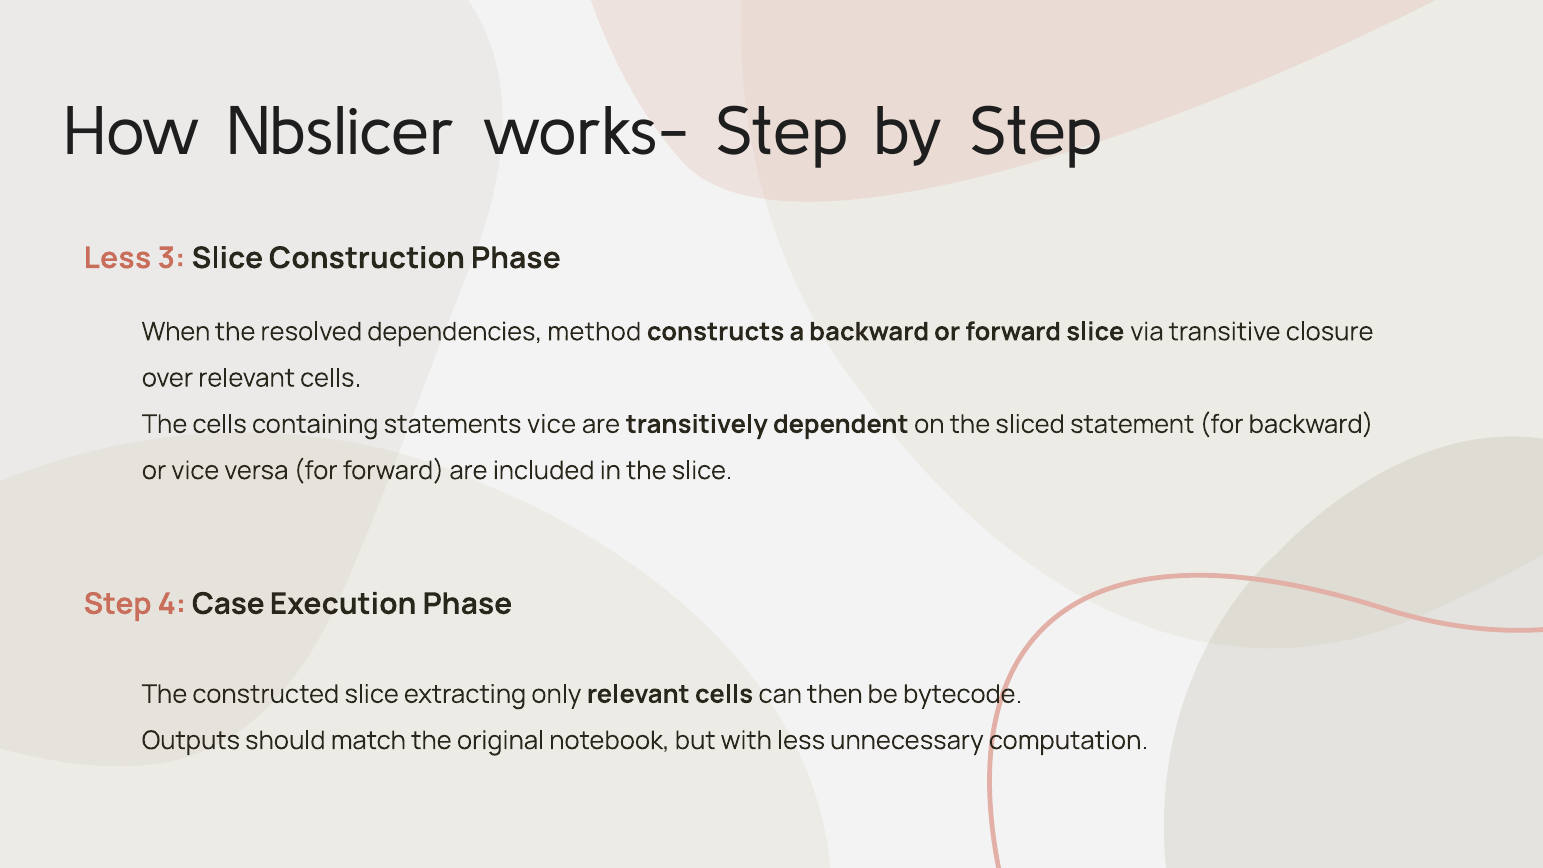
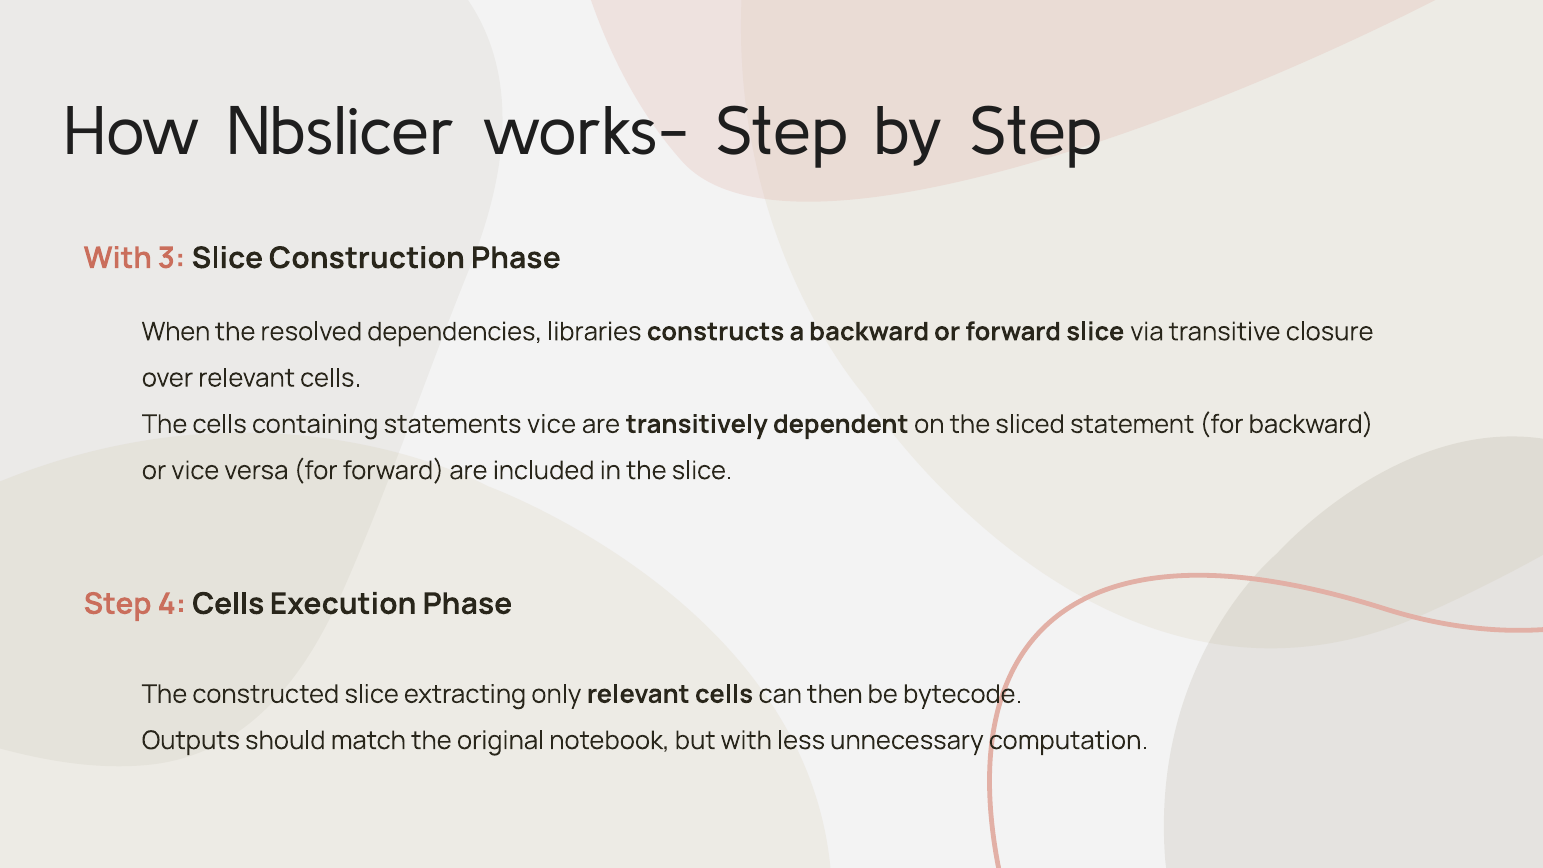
Less: Less -> With (118, 258)
method: method -> libraries (594, 332)
4 Case: Case -> Cells (228, 604)
